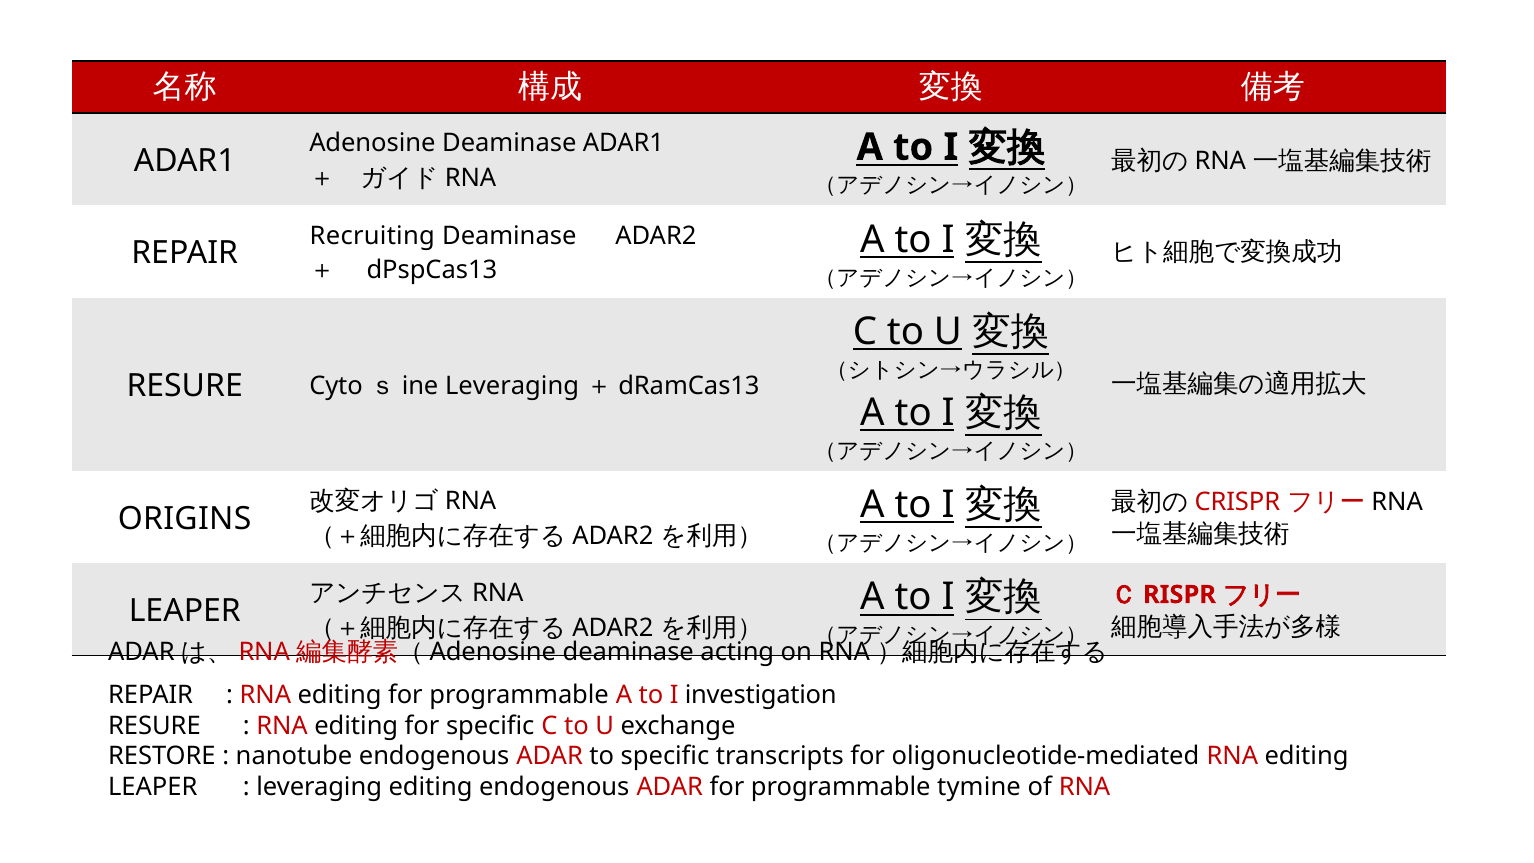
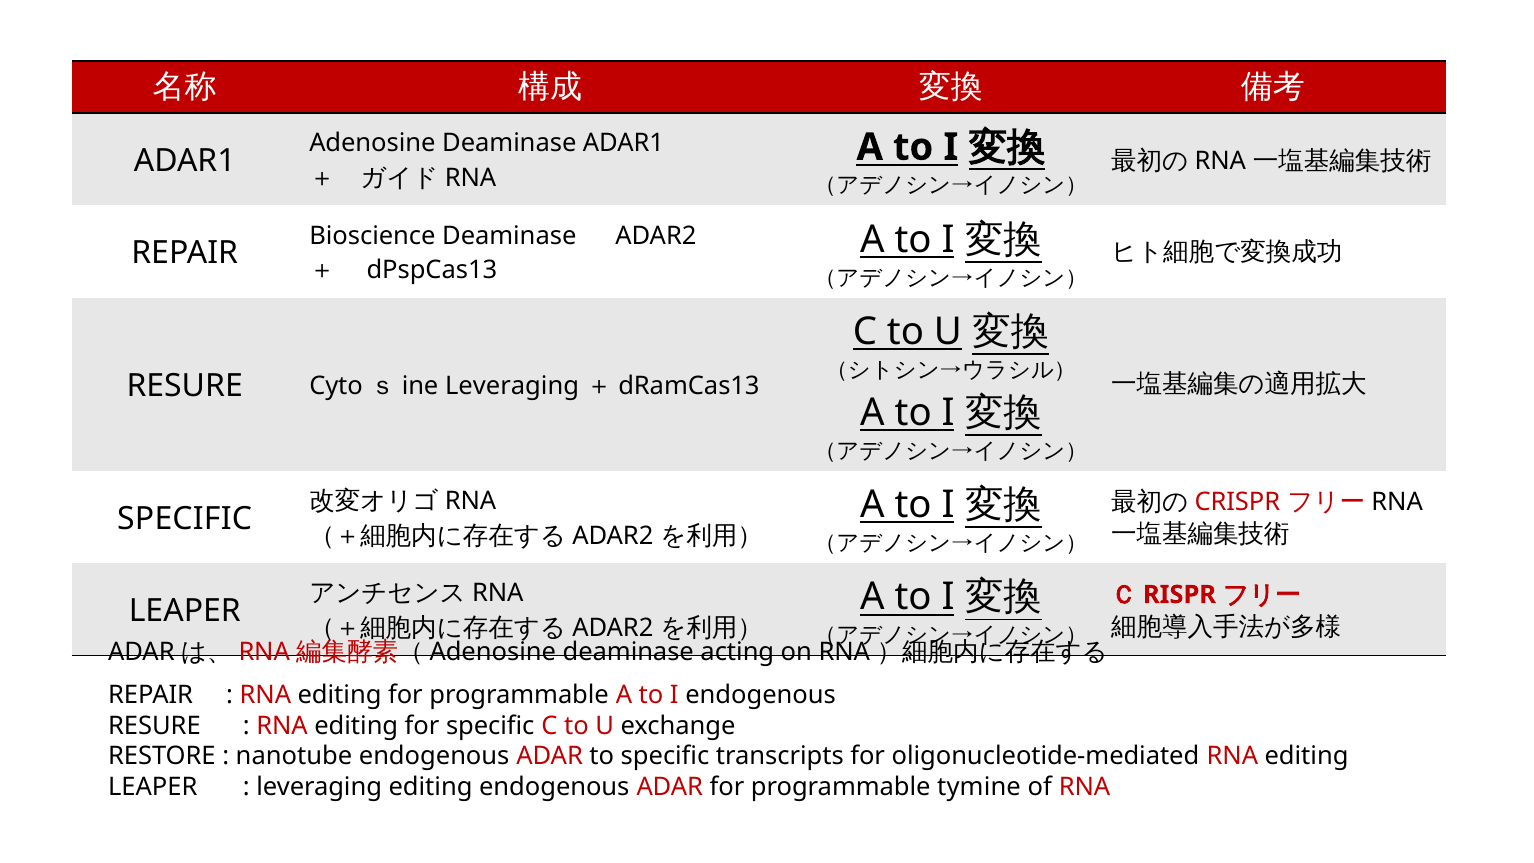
Recruiting: Recruiting -> Bioscience (372, 236)
ORIGINS: ORIGINS -> SPECIFIC (185, 519)
I investigation: investigation -> endogenous (761, 695)
